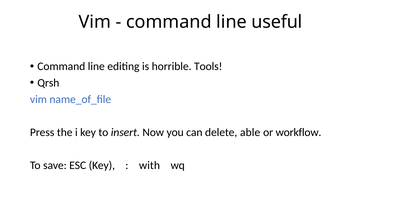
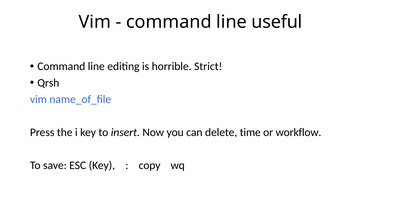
Tools: Tools -> Strict (208, 66)
able: able -> time (250, 132)
with: with -> copy (150, 165)
